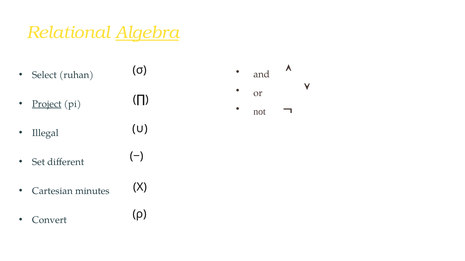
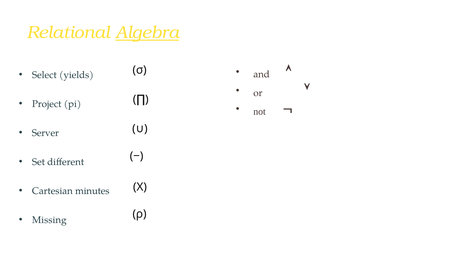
ruhan: ruhan -> yields (76, 75)
Project underline: present -> none (47, 104)
Illegal: Illegal -> Server (45, 133)
Convert: Convert -> Missing (49, 220)
